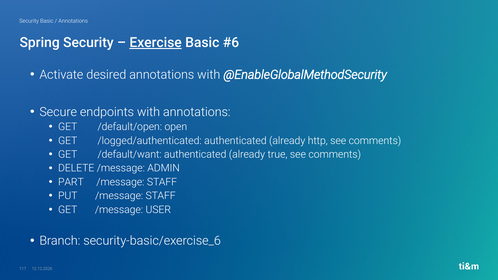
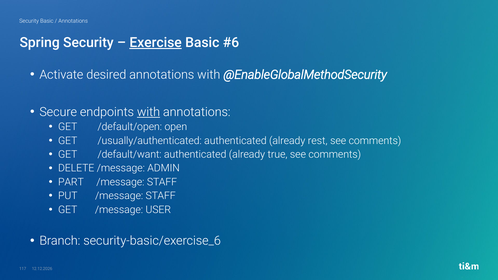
with underline: none -> present (149, 112)
/logged/authenticated: /logged/authenticated -> /usually/authenticated (150, 141)
http: http -> rest (318, 141)
